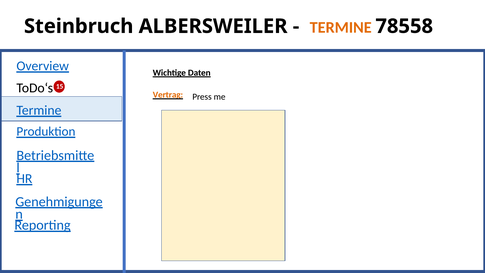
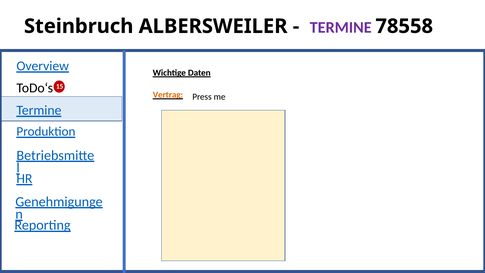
TERMINE colour: orange -> purple (341, 28)
